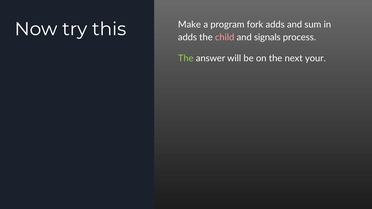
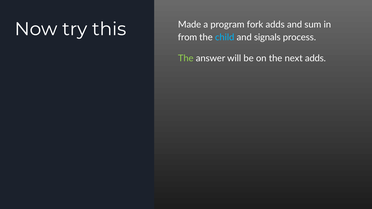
Make: Make -> Made (190, 25)
adds: adds -> from (187, 37)
child colour: pink -> light blue (225, 37)
next your: your -> adds (315, 58)
